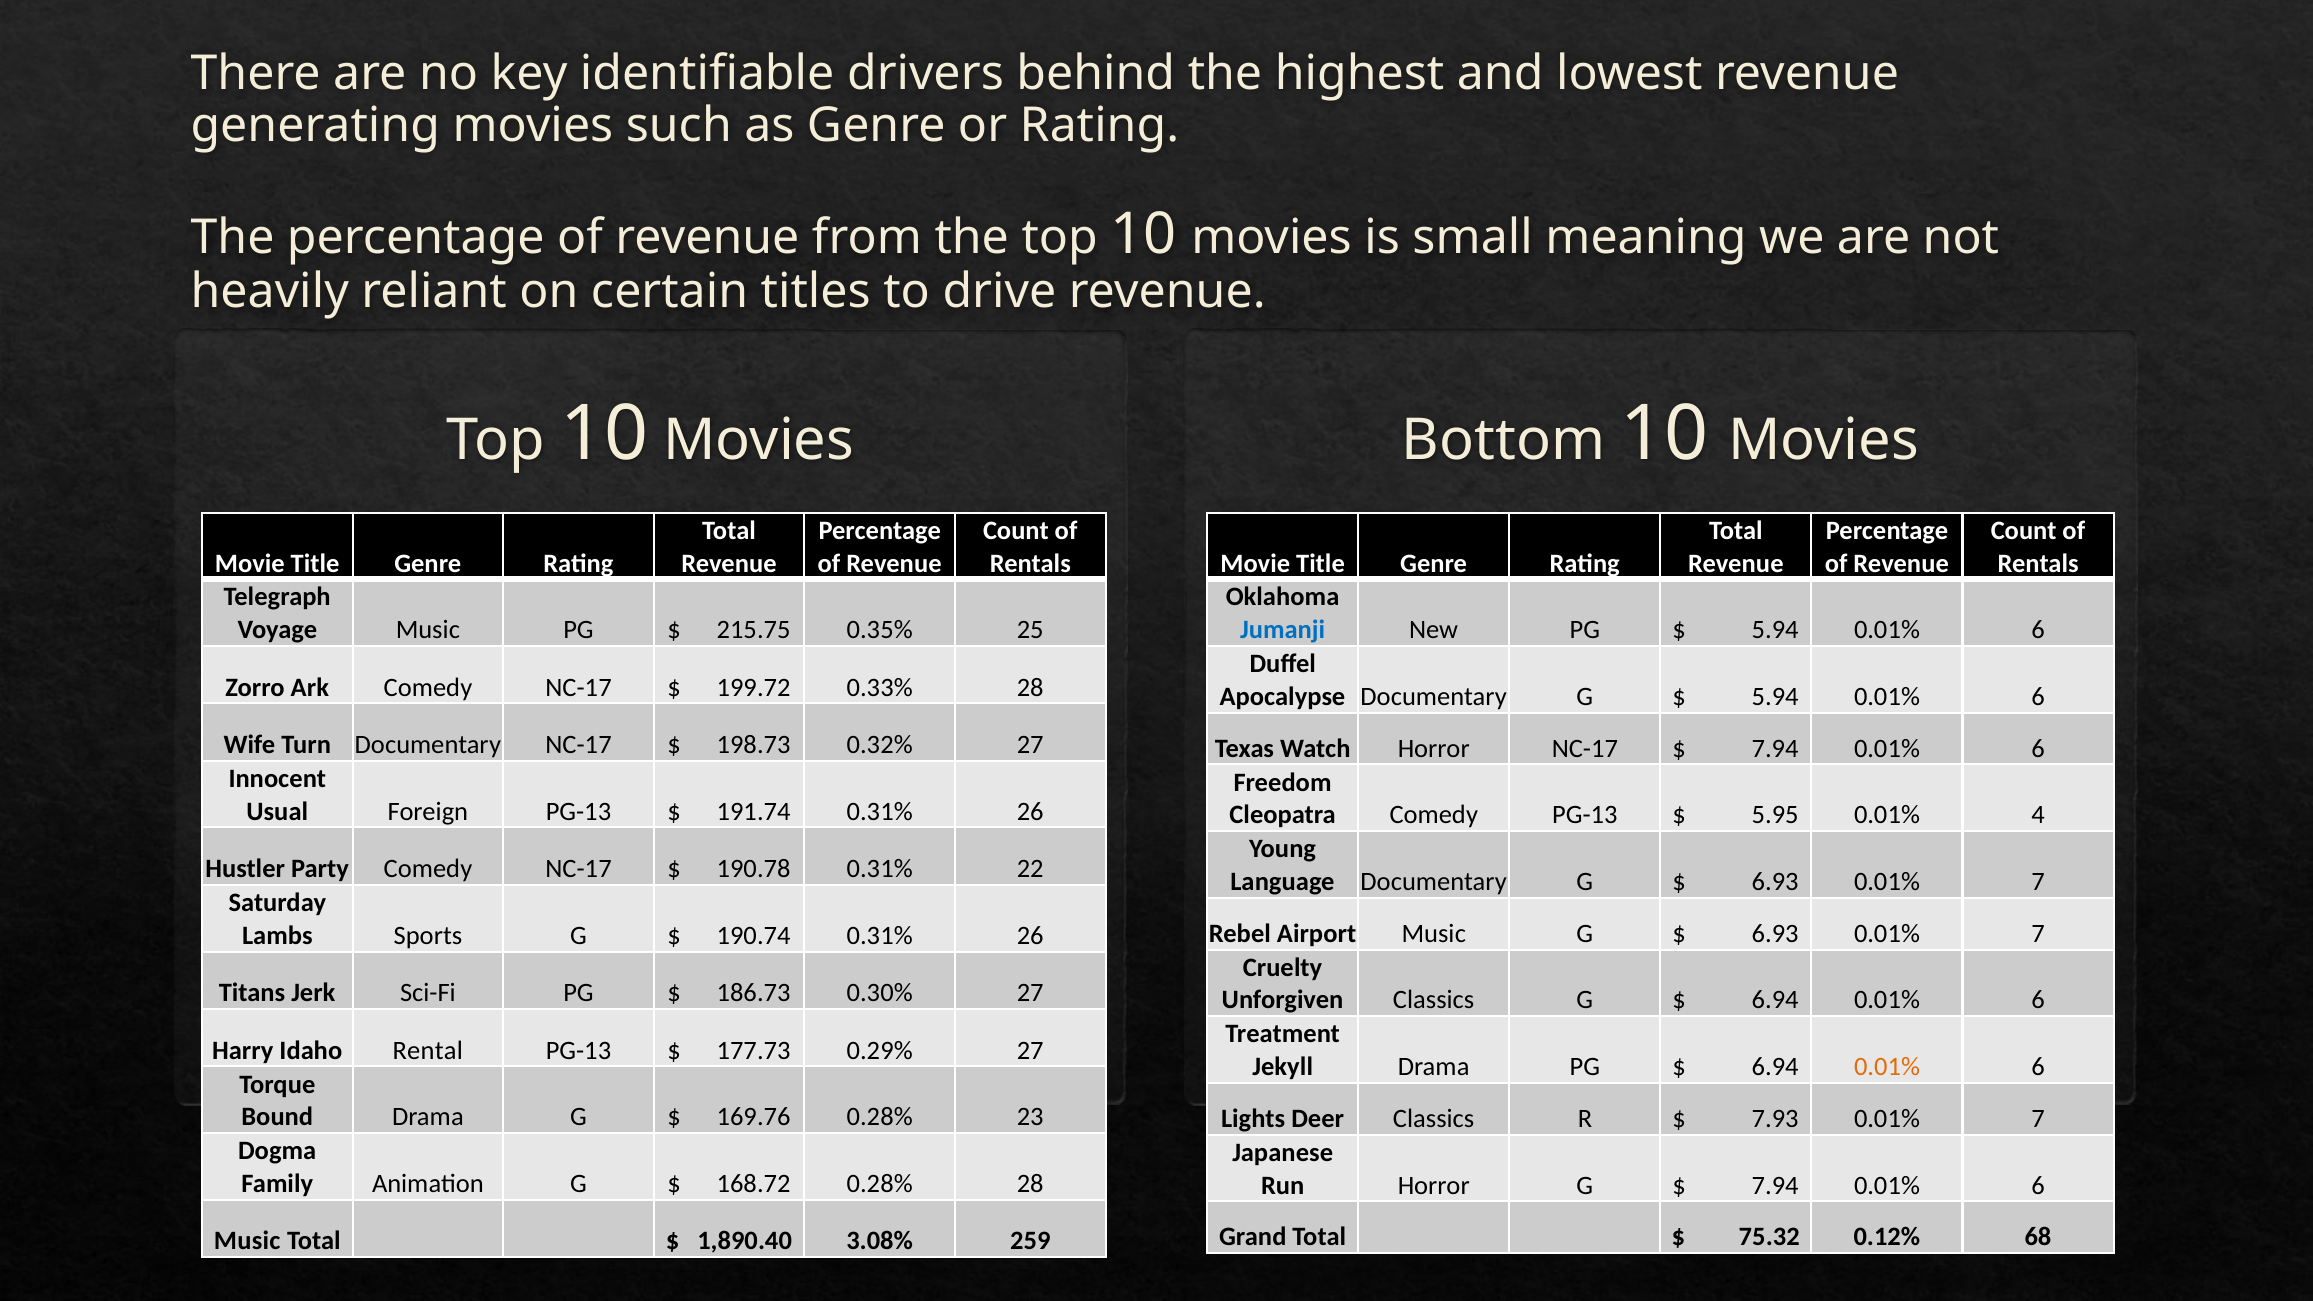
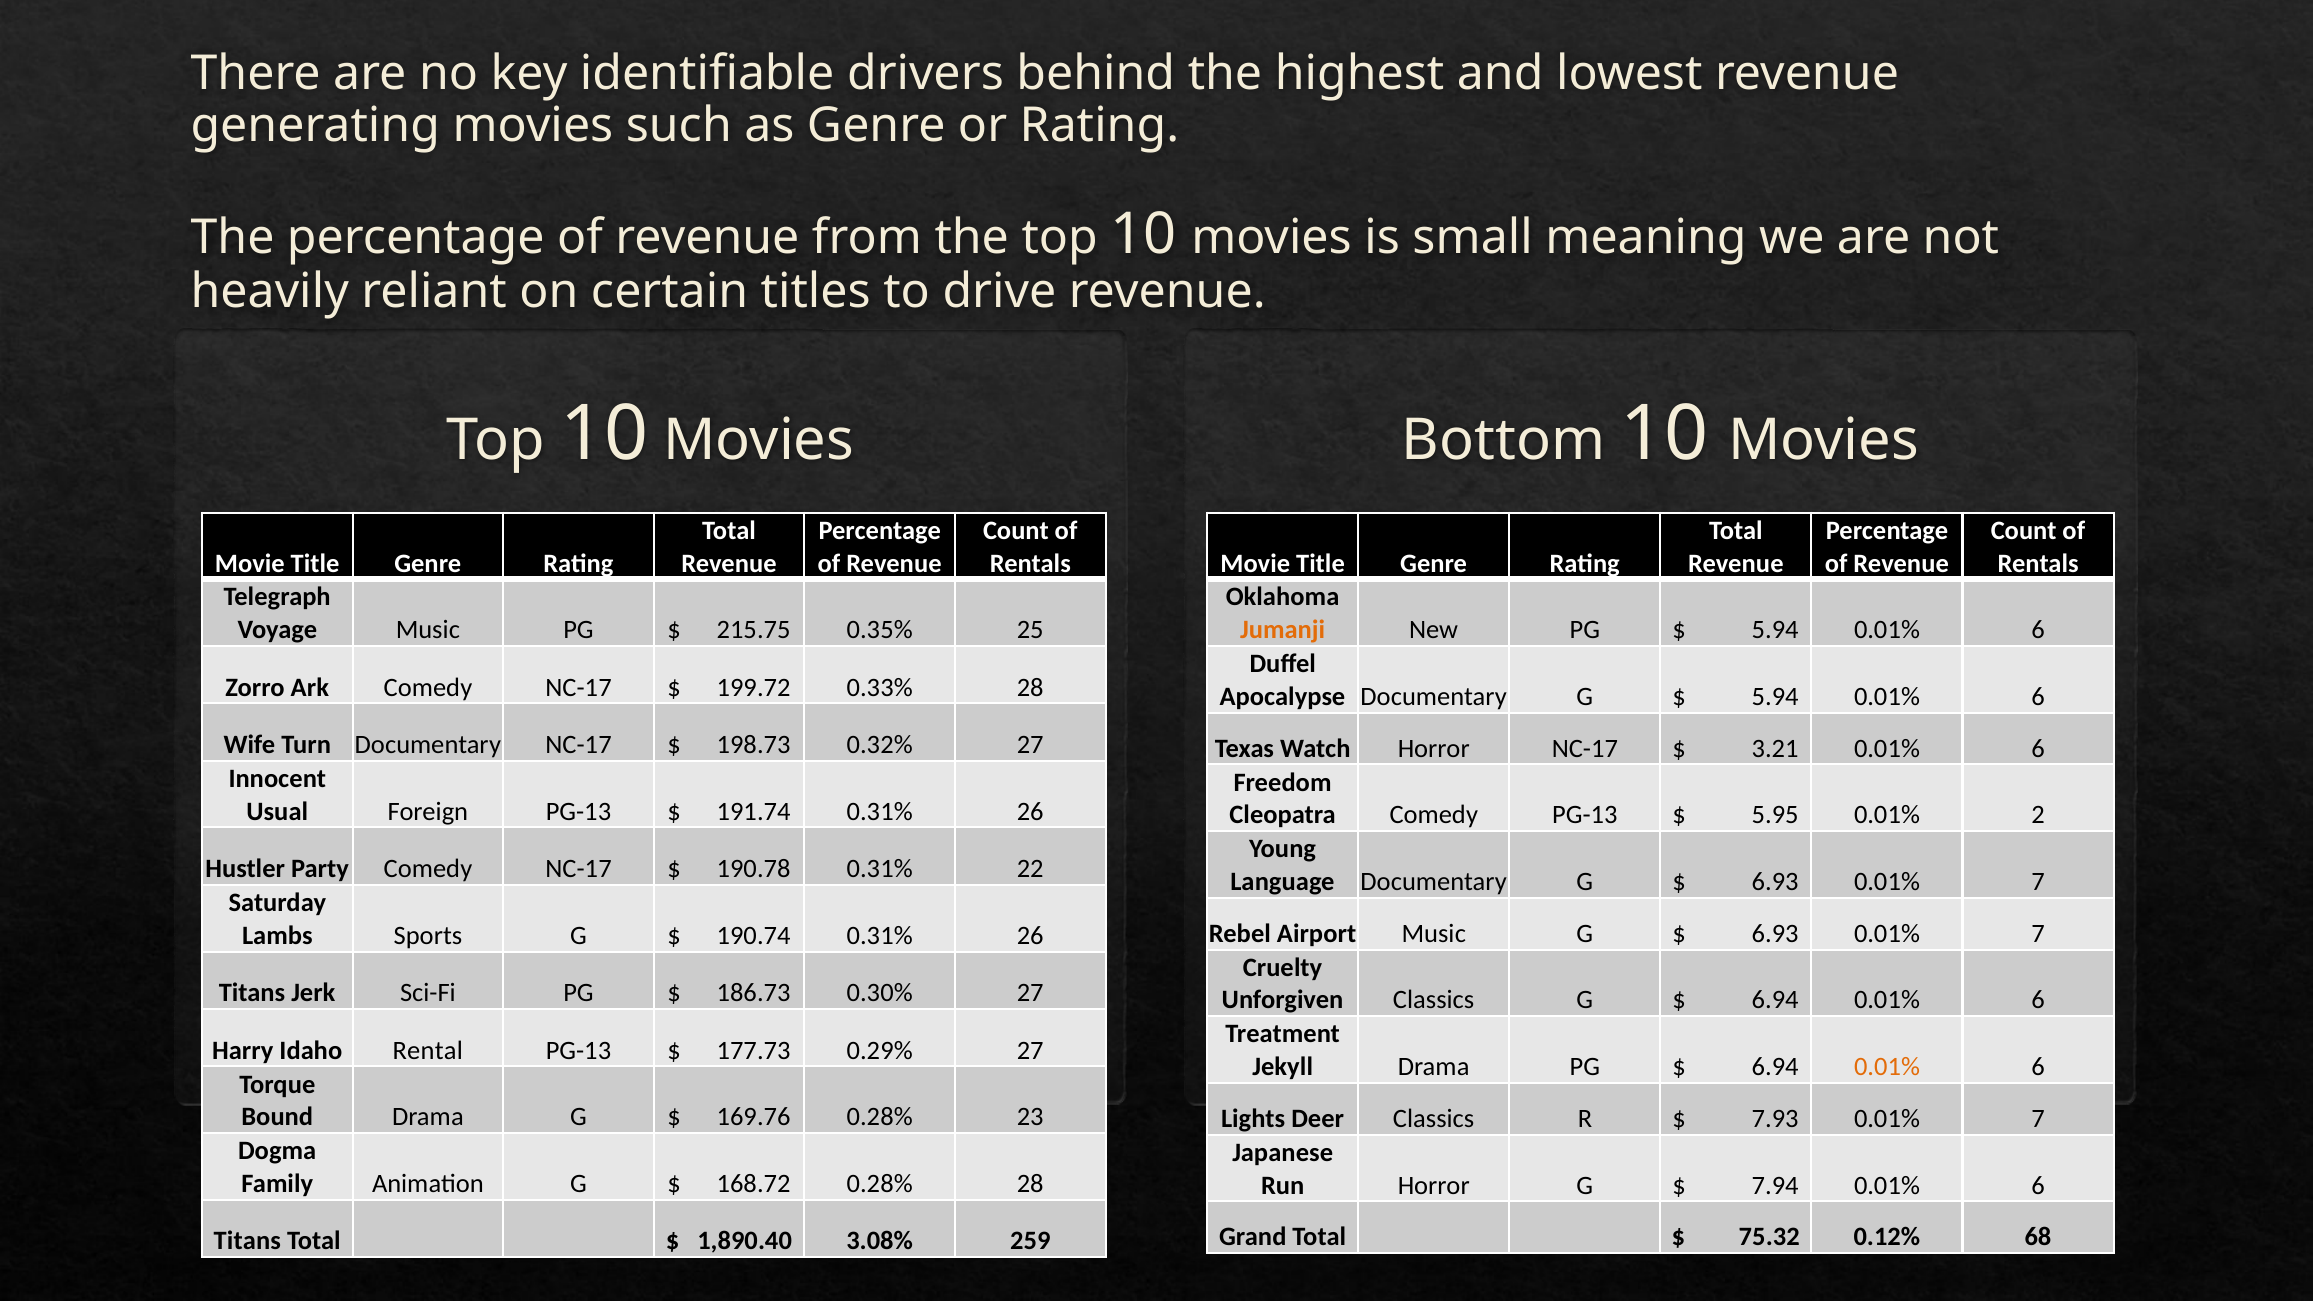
Jumanji colour: blue -> orange (1283, 630)
7.94: 7.94 -> 3.21 (1775, 748)
4: 4 -> 2 (2038, 815)
Music: Music -> Titans (247, 1241)
